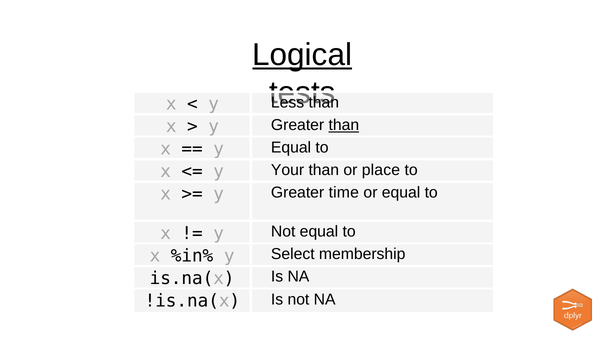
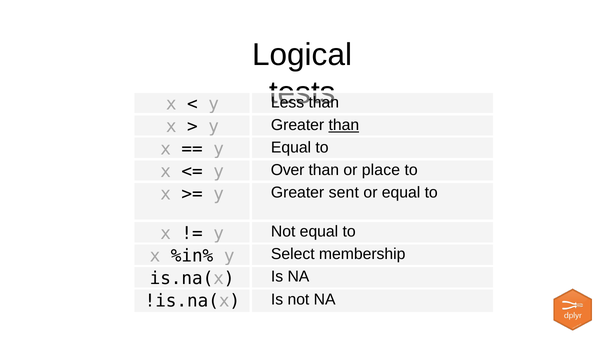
Logical underline: present -> none (302, 55)
Your: Your -> Over (288, 169)
time: time -> sent (344, 192)
